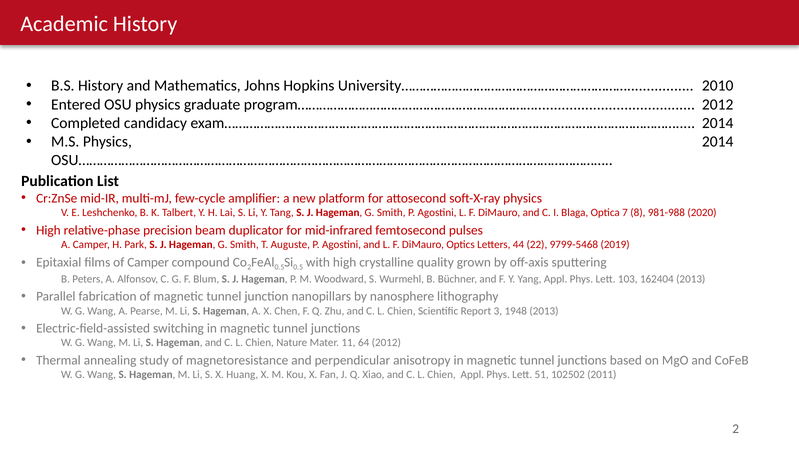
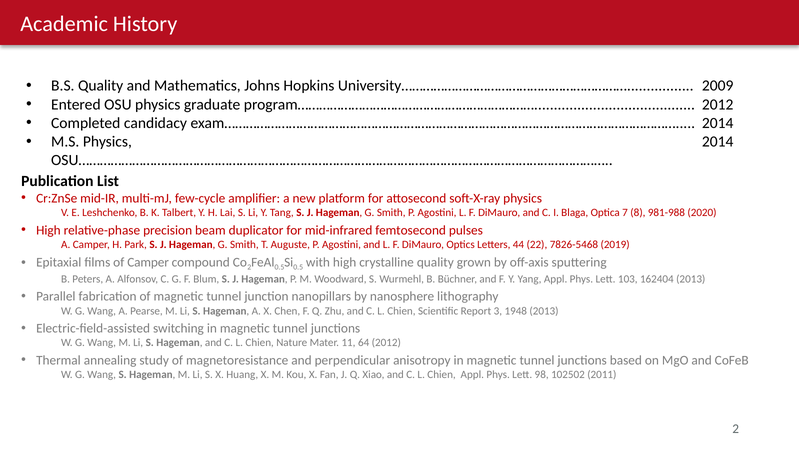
B.S History: History -> Quality (101, 86)
2010: 2010 -> 2009 (718, 86)
9799-5468: 9799-5468 -> 7826-5468 (574, 245)
51: 51 -> 98 (542, 375)
